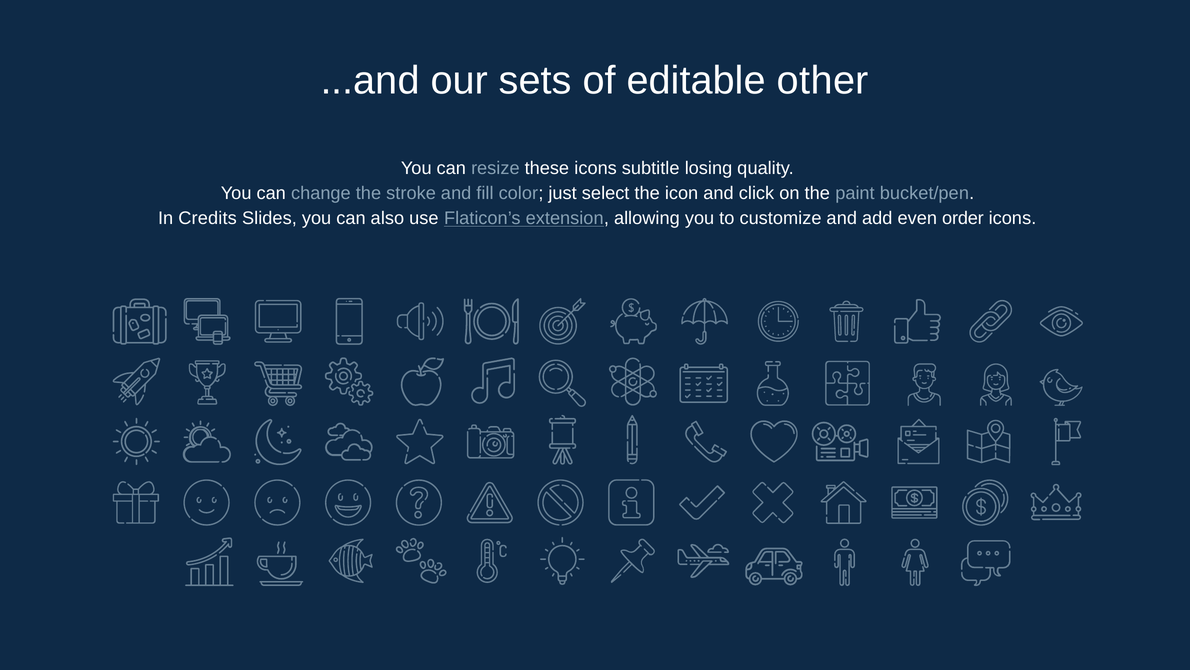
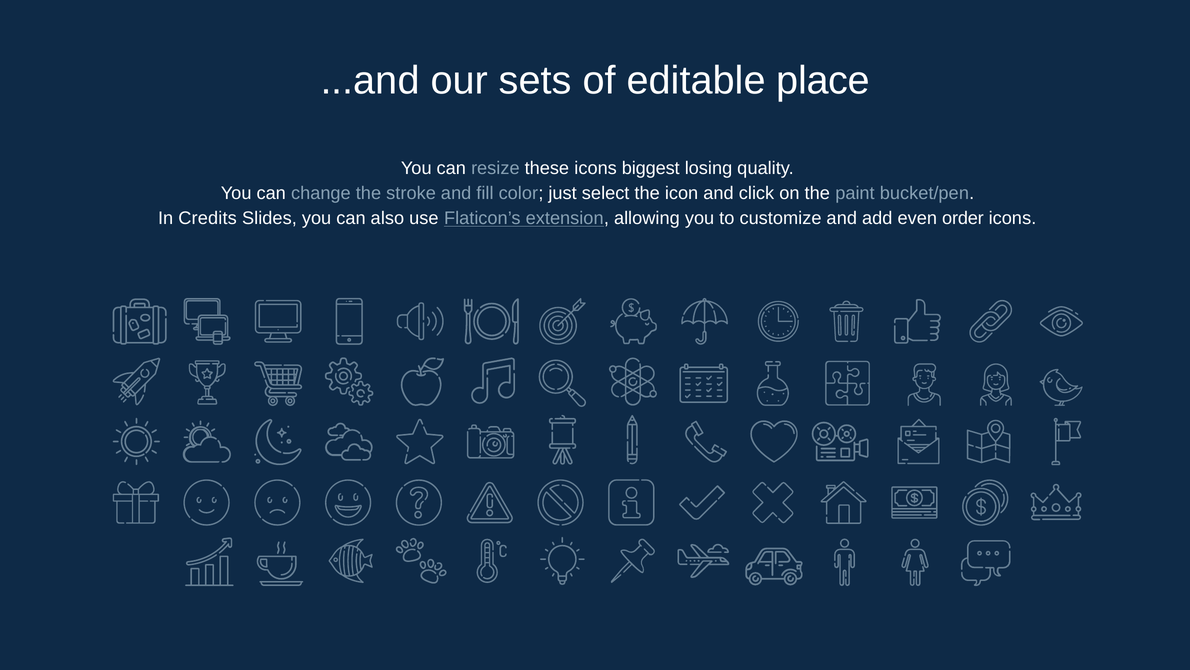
other: other -> place (823, 81)
subtitle: subtitle -> biggest (651, 168)
